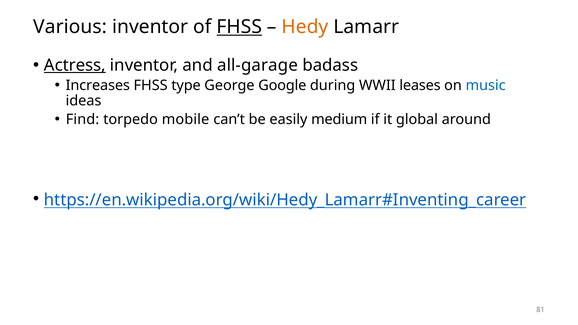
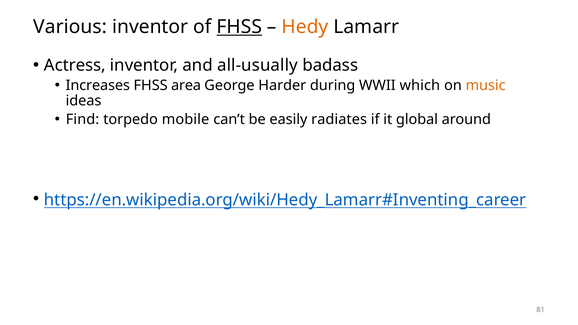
Actress underline: present -> none (75, 65)
all-garage: all-garage -> all-usually (257, 65)
type: type -> area (186, 85)
Google: Google -> Harder (282, 85)
leases: leases -> which (420, 85)
music colour: blue -> orange (486, 85)
medium: medium -> radiates (339, 119)
